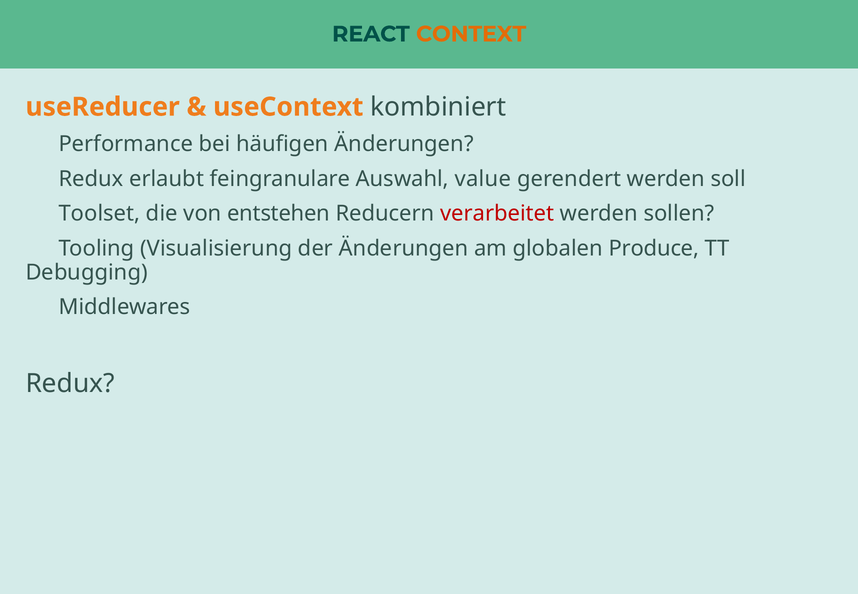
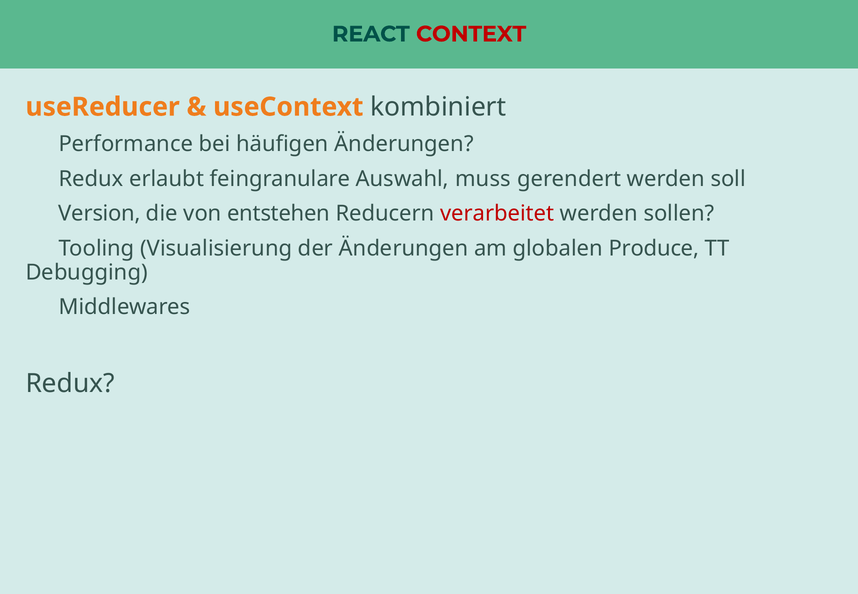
CONTEXT colour: orange -> red (471, 34)
value: value -> muss (483, 179)
Toolset: Toolset -> Version (100, 214)
